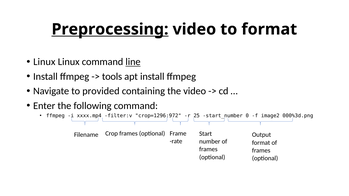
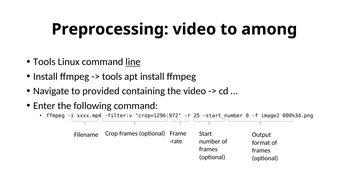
Preprocessing underline: present -> none (110, 29)
to format: format -> among (269, 29)
Linux: Linux -> Tools (44, 62)
